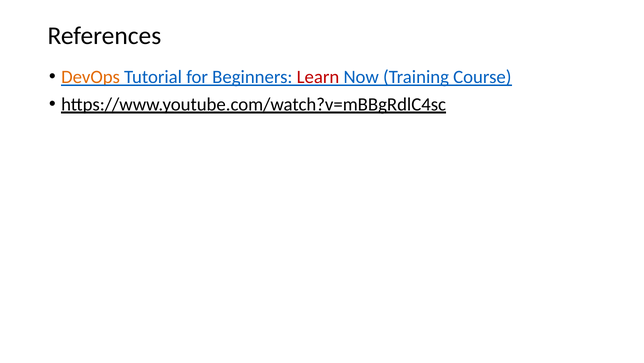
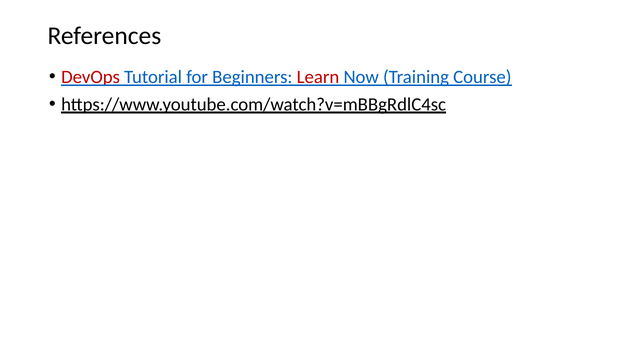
DevOps colour: orange -> red (91, 77)
